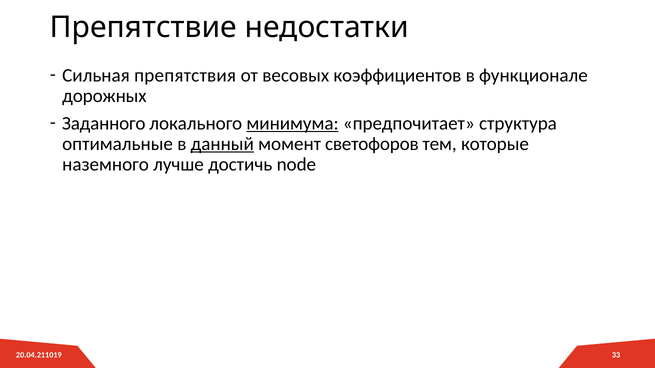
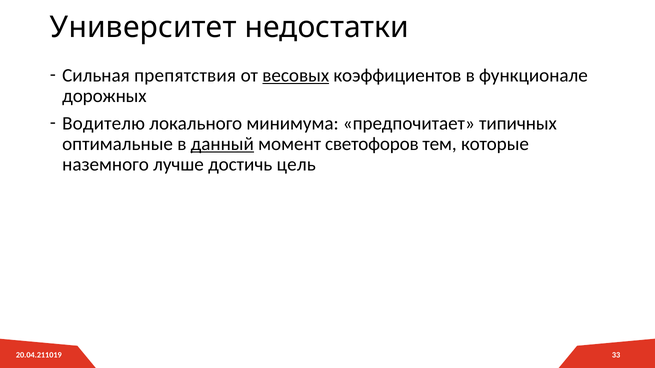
Препятствие: Препятствие -> Университет (143, 27)
весовых underline: none -> present (296, 75)
Заданного: Заданного -> Водителю (104, 123)
минимума underline: present -> none (293, 123)
структура: структура -> типичных (518, 123)
node: node -> цель (296, 165)
